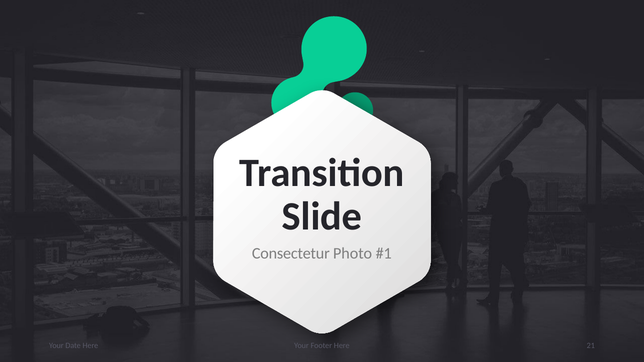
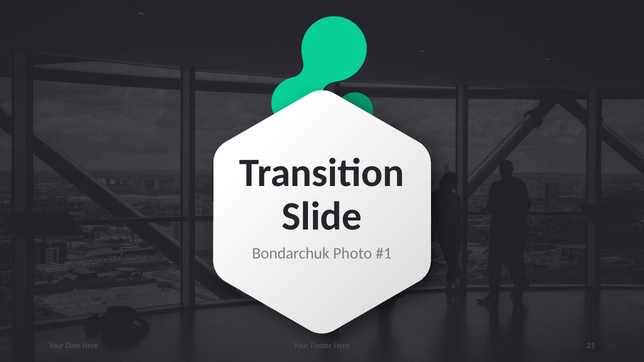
Consectetur: Consectetur -> Bondarchuk (291, 253)
